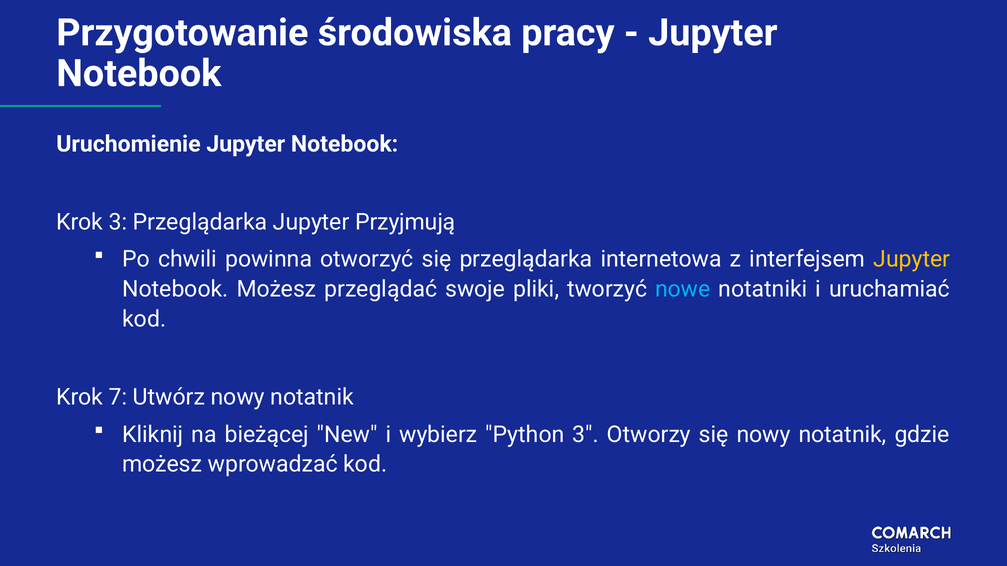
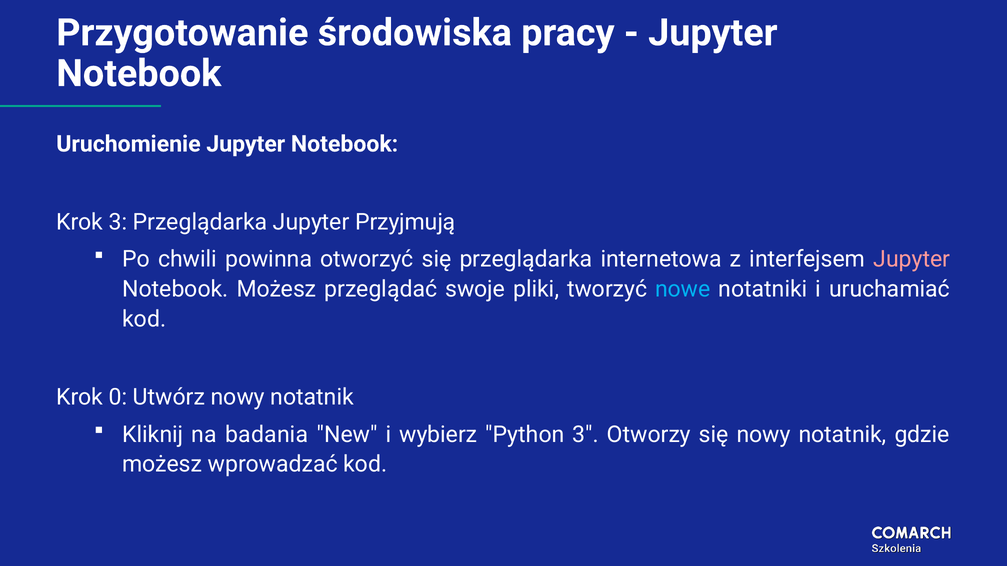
Jupyter colour: yellow -> pink (912, 260)
7: 7 -> 0 (118, 397)
bieżącej: bieżącej -> badania (267, 435)
